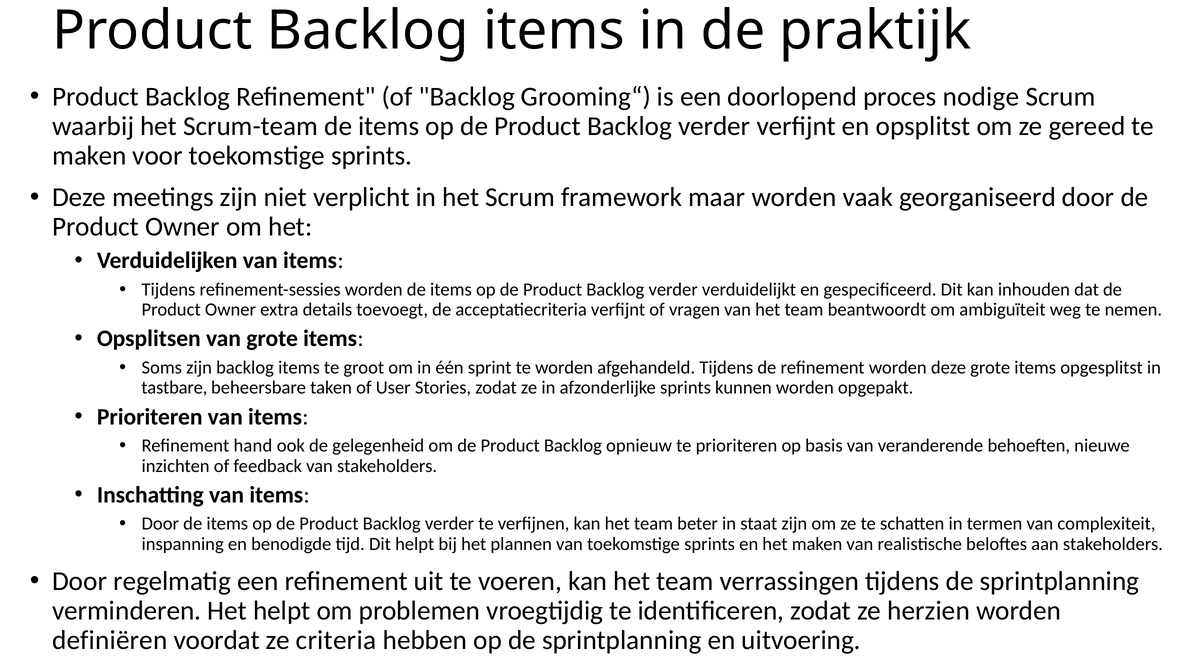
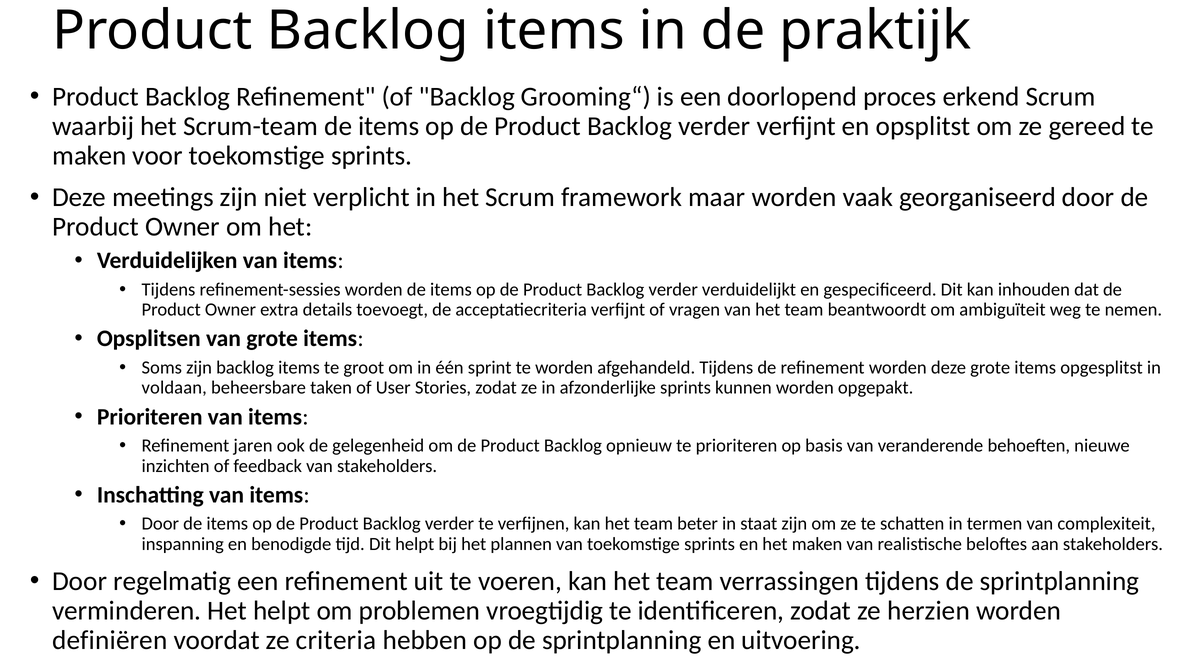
nodige: nodige -> erkend (981, 97)
tastbare: tastbare -> voldaan (174, 388)
hand: hand -> jaren (253, 446)
